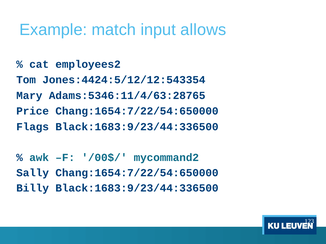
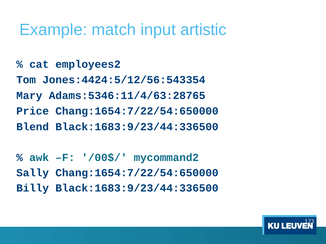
allows: allows -> artistic (203, 30)
Jones:4424:5/12/12:543354: Jones:4424:5/12/12:543354 -> Jones:4424:5/12/56:543354 (124, 80)
Flags: Flags -> Blend (33, 127)
